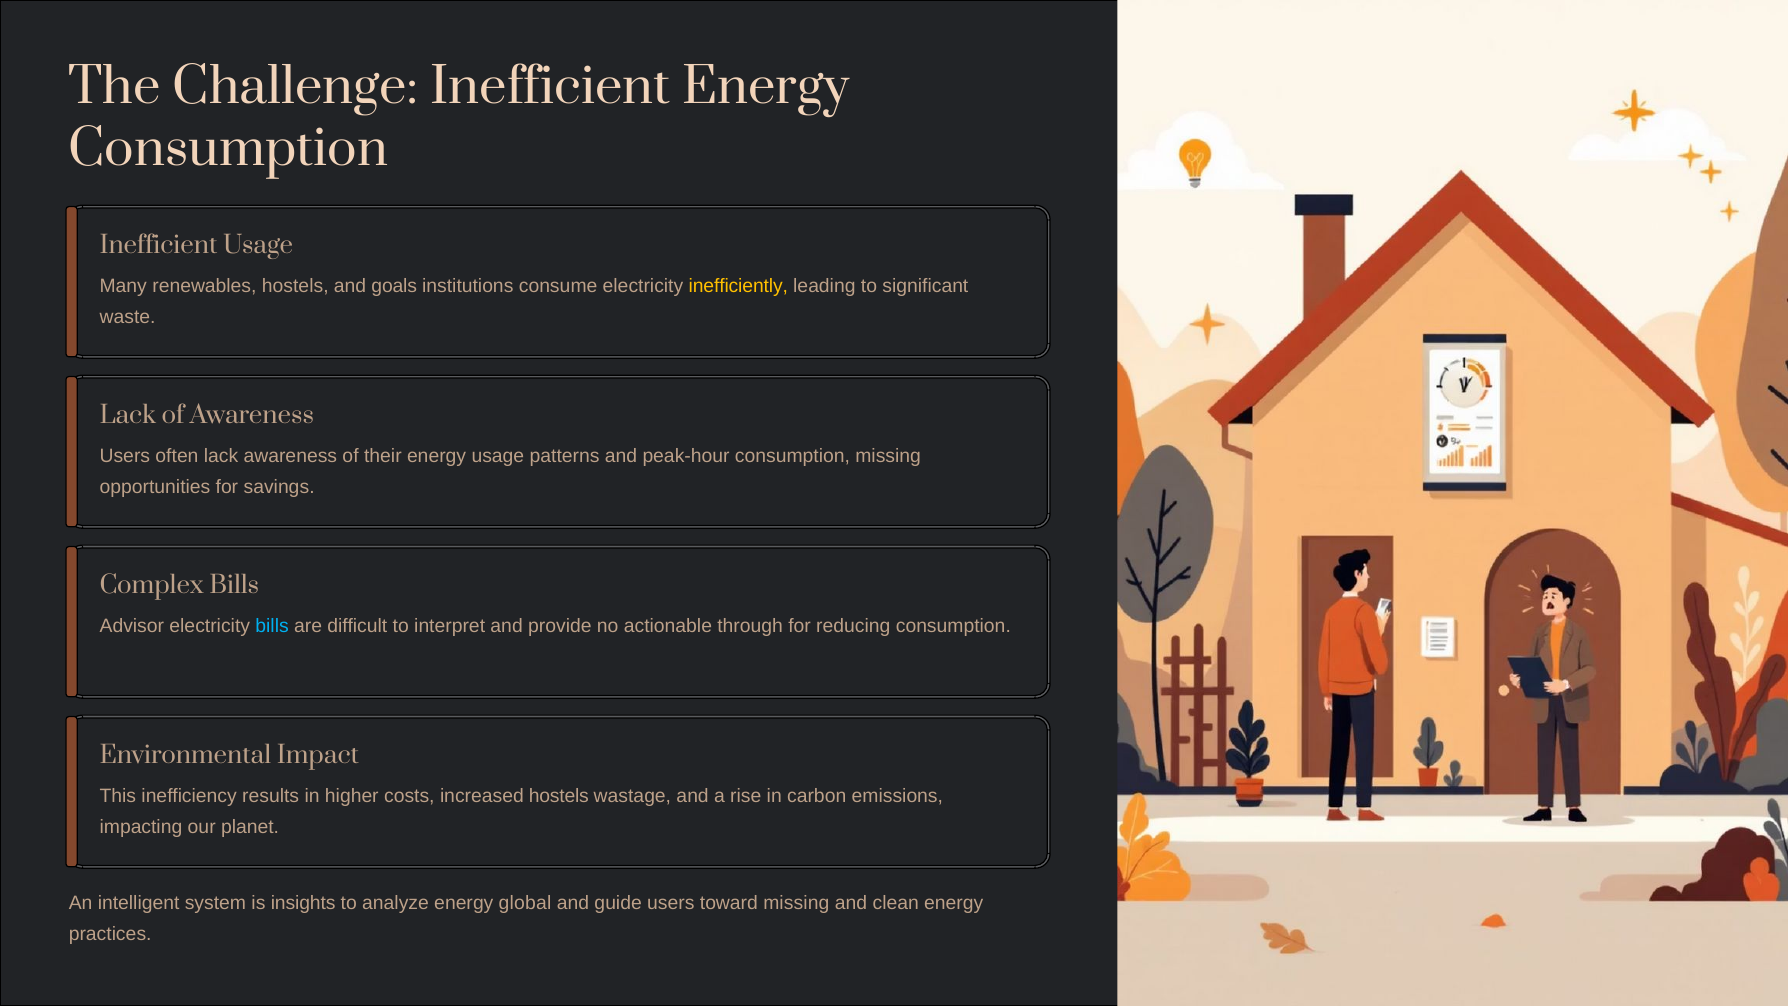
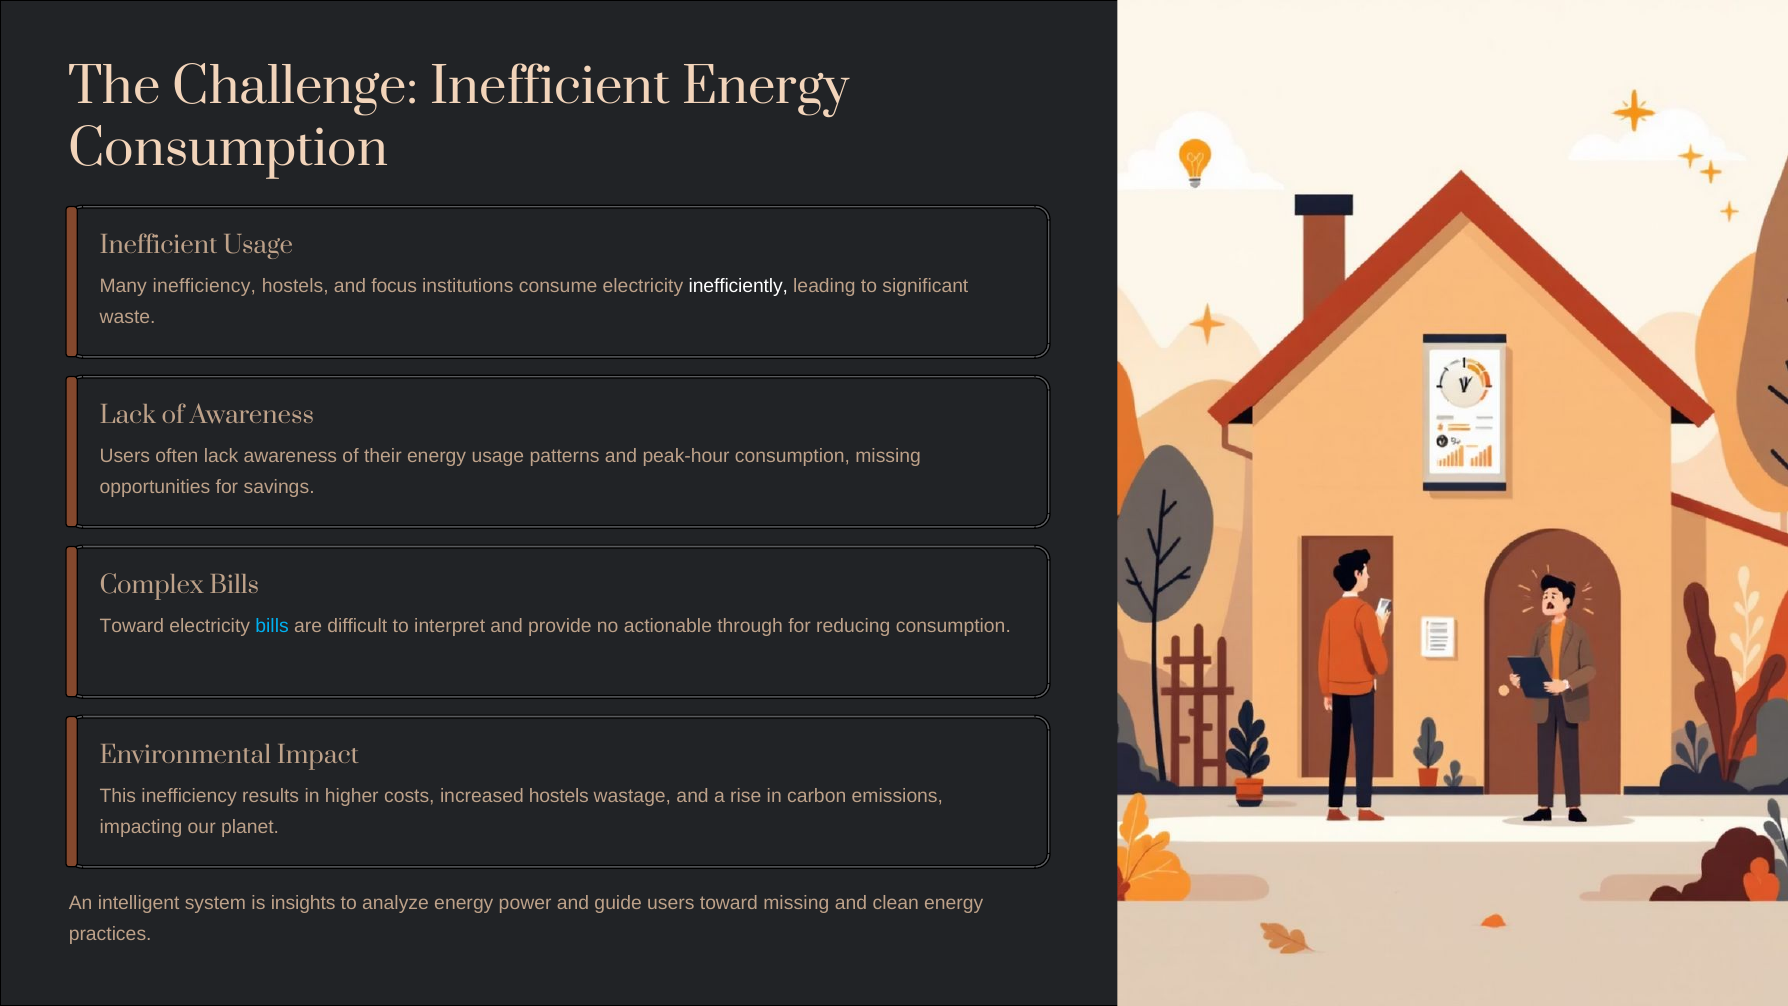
Many renewables: renewables -> inefficiency (204, 286)
goals: goals -> focus (394, 286)
inefficiently colour: yellow -> white (738, 286)
Advisor: Advisor -> Toward (132, 626)
global: global -> power (525, 903)
